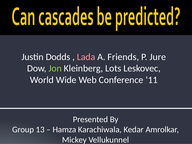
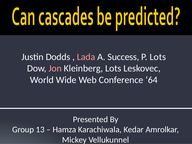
Friends: Friends -> Success (123, 57)
P Jure: Jure -> Lots (158, 57)
Jon colour: light green -> pink (55, 68)
11: 11 -> 64 (152, 80)
